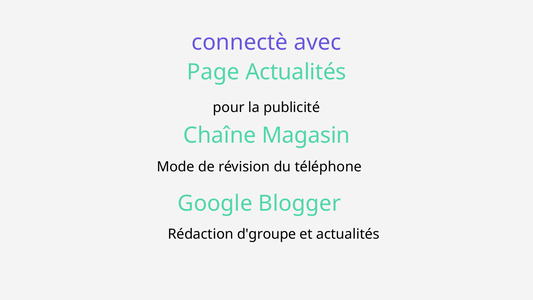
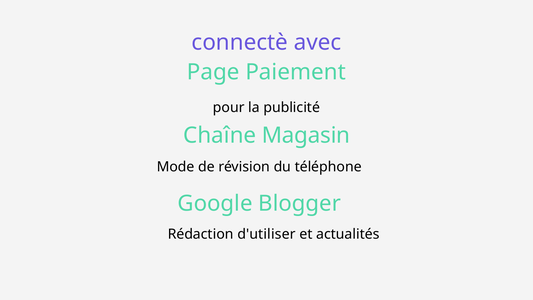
Page Actualités: Actualités -> Paiement (296, 72)
d'groupe: d'groupe -> d'utiliser (267, 234)
